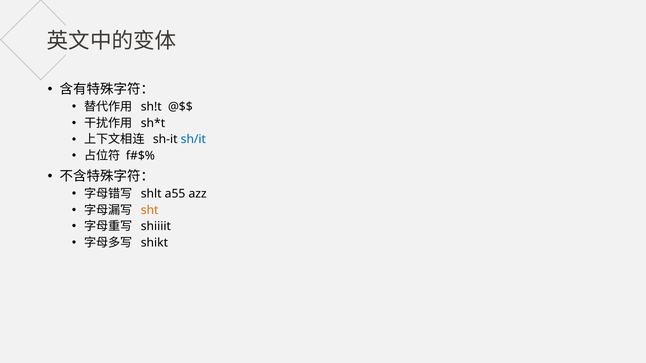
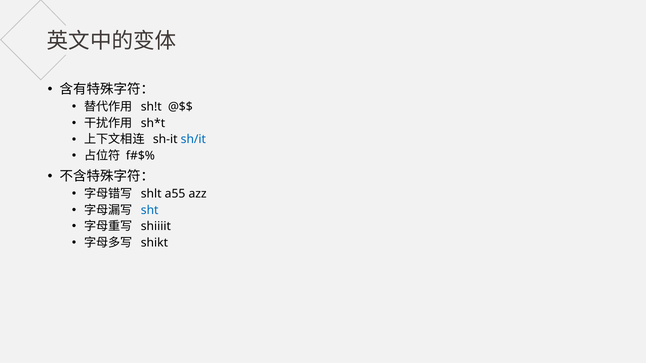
sht colour: orange -> blue (150, 210)
